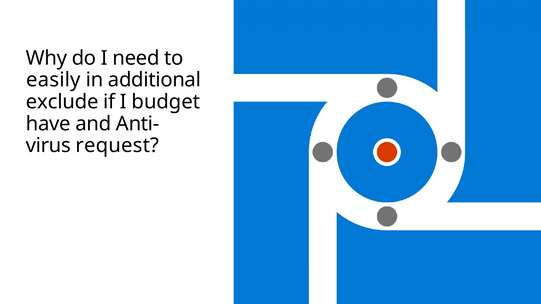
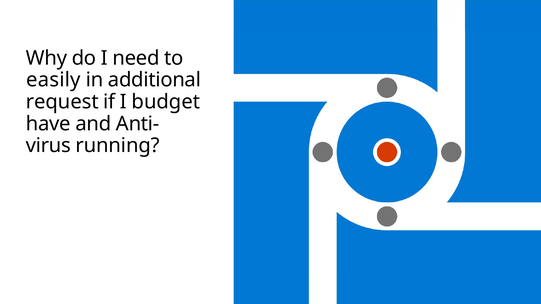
exclude: exclude -> request (62, 102)
request: request -> running (118, 146)
